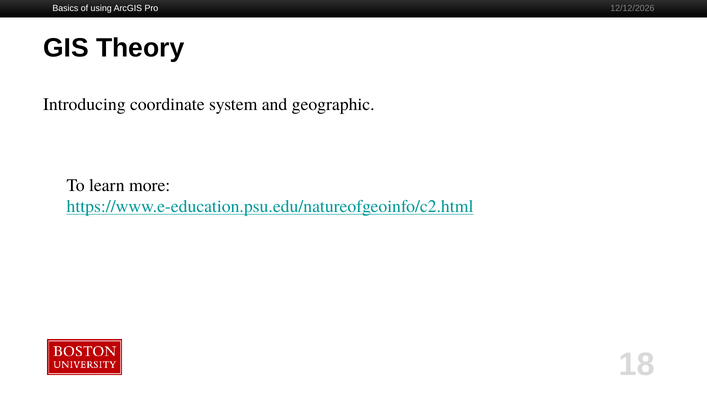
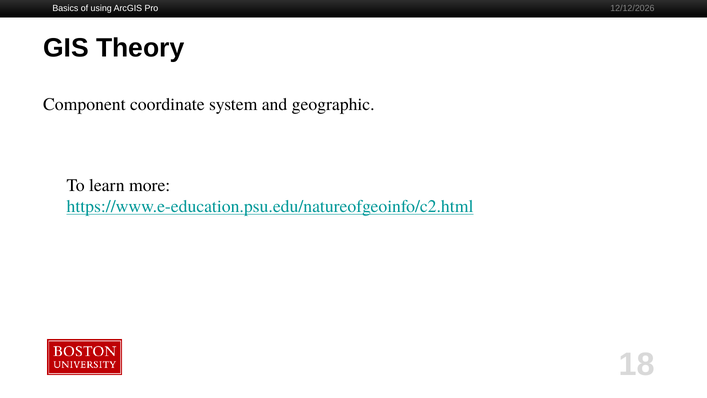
Introducing: Introducing -> Component (84, 104)
